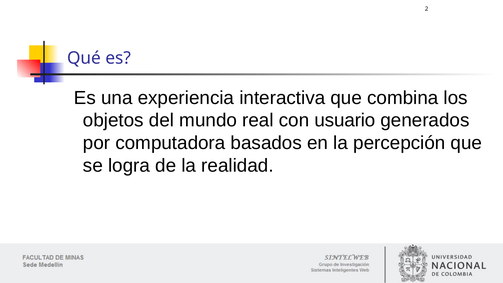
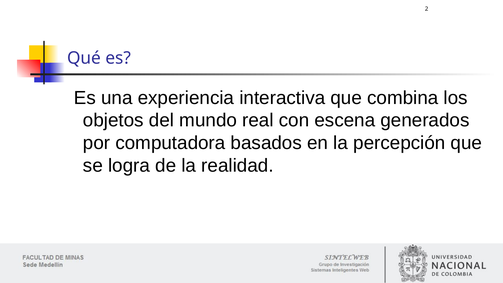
usuario: usuario -> escena (345, 120)
